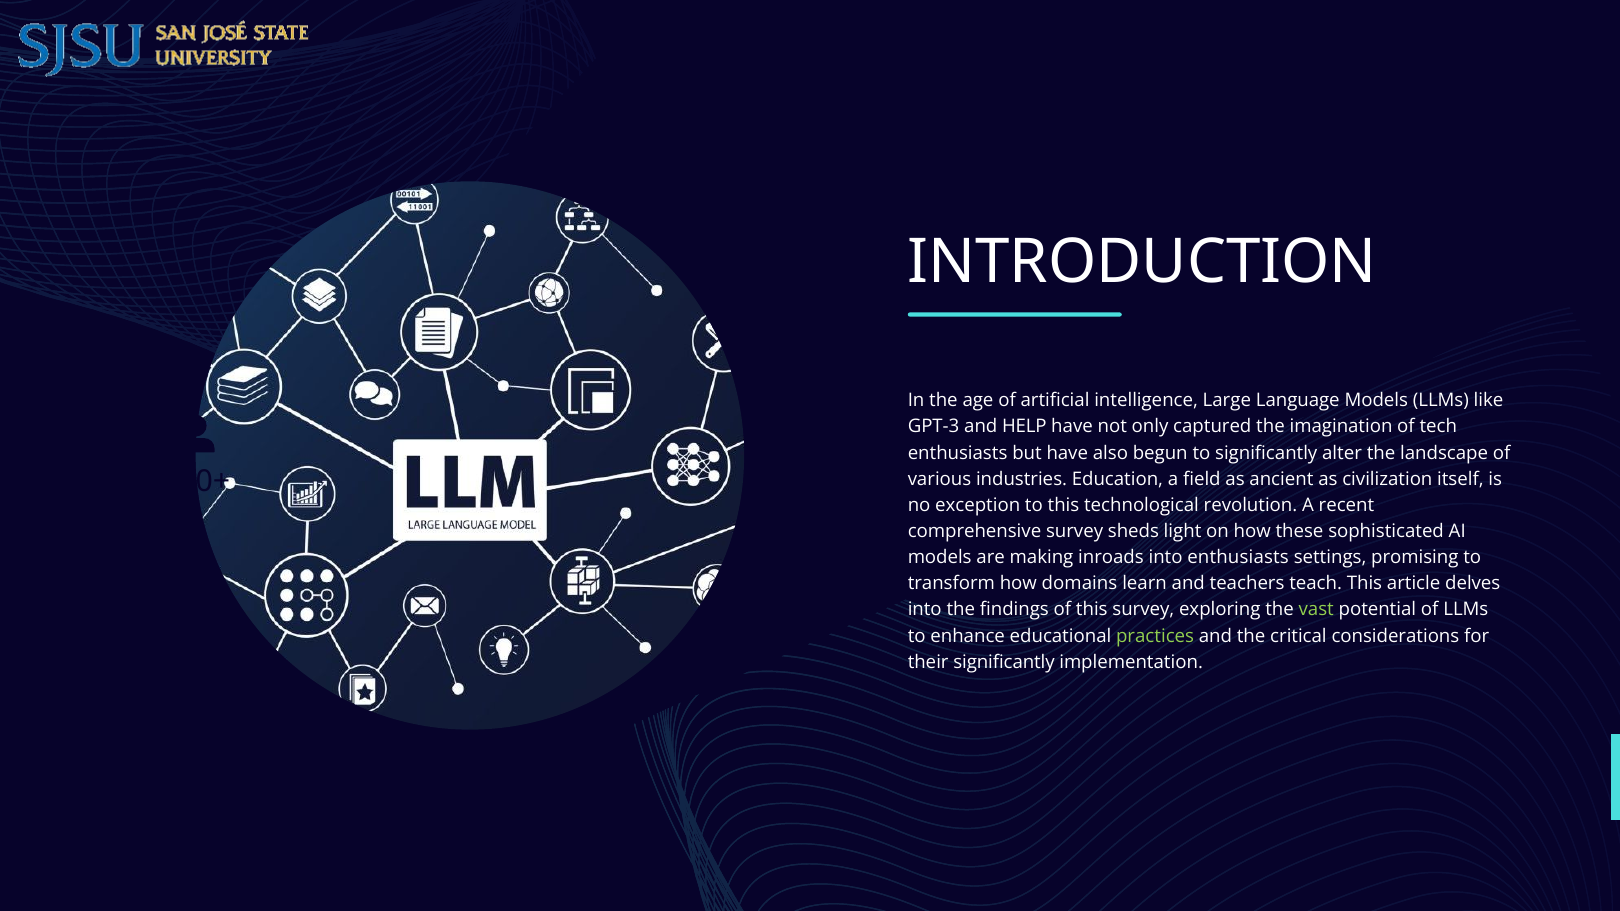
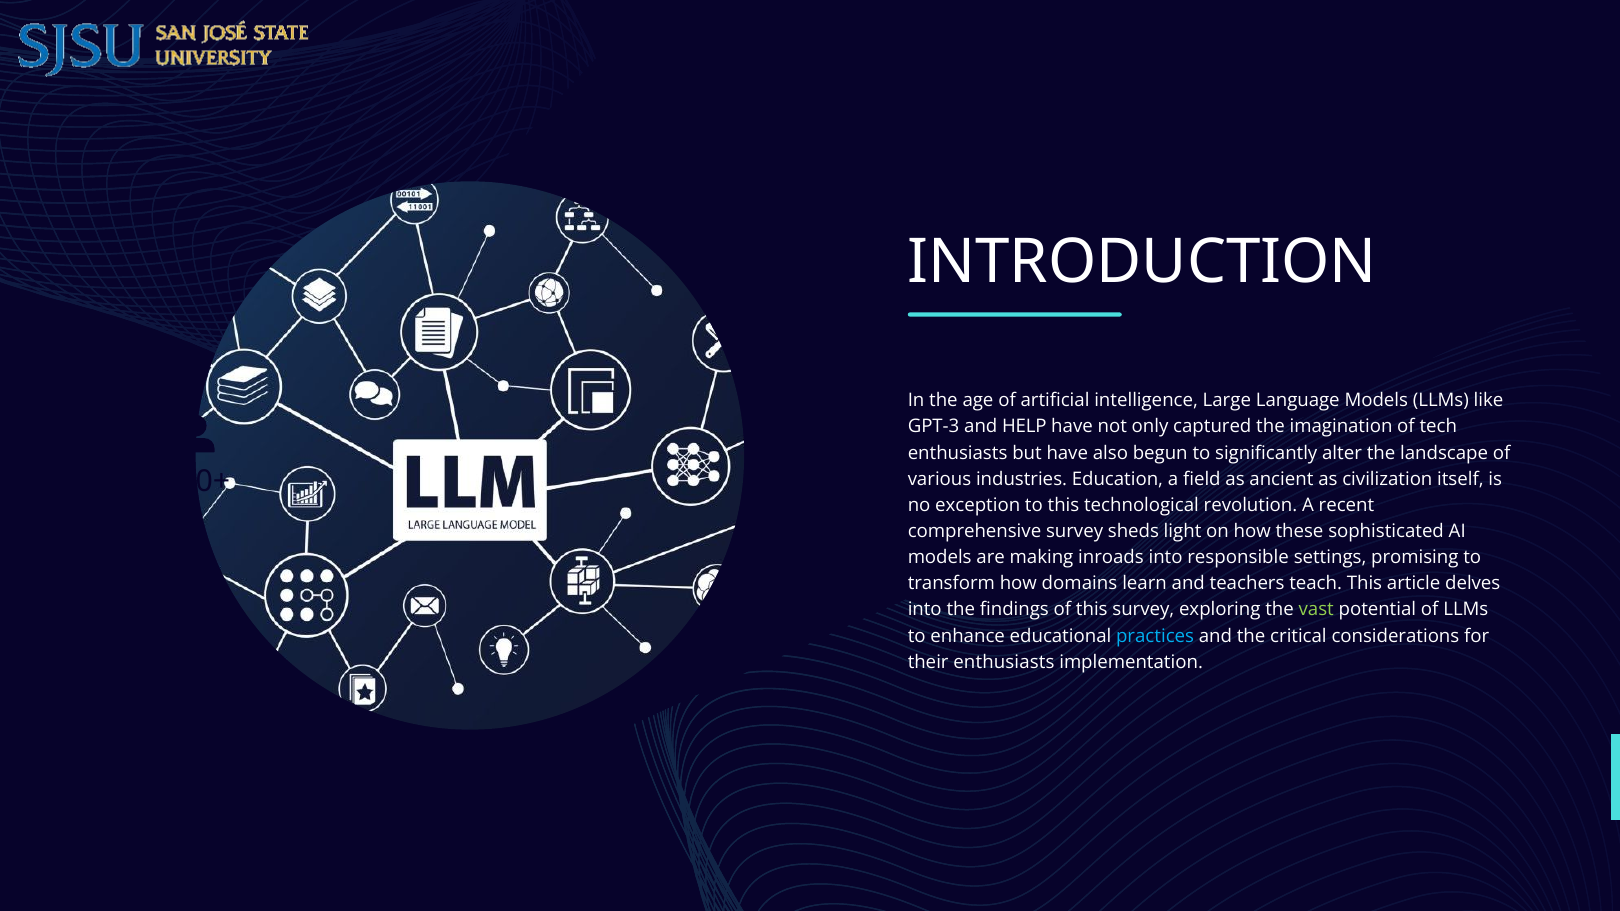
into enthusiasts: enthusiasts -> responsible (1238, 558)
practices colour: light green -> light blue (1155, 636)
their significantly: significantly -> enthusiasts (1004, 662)
